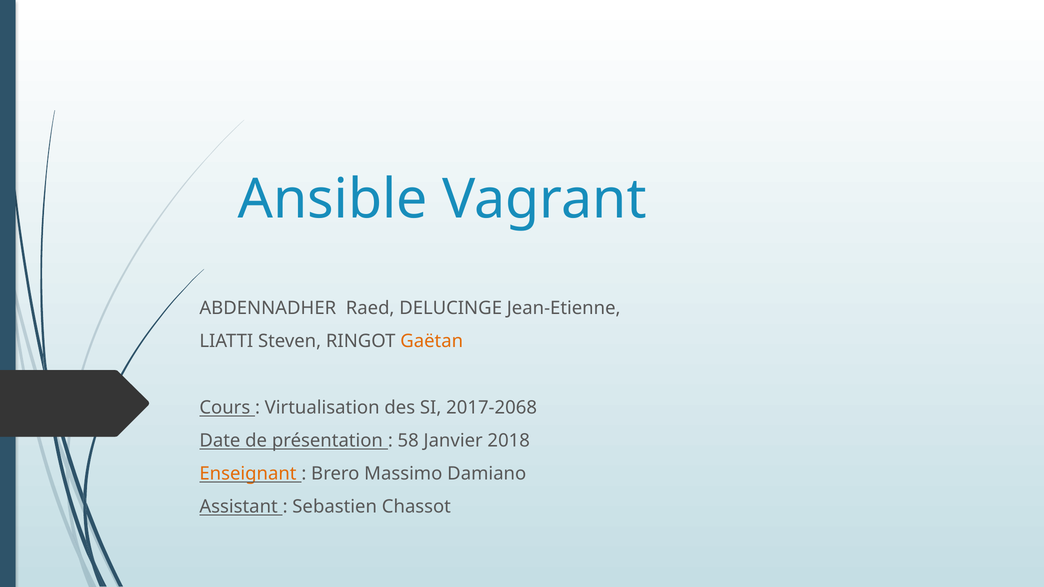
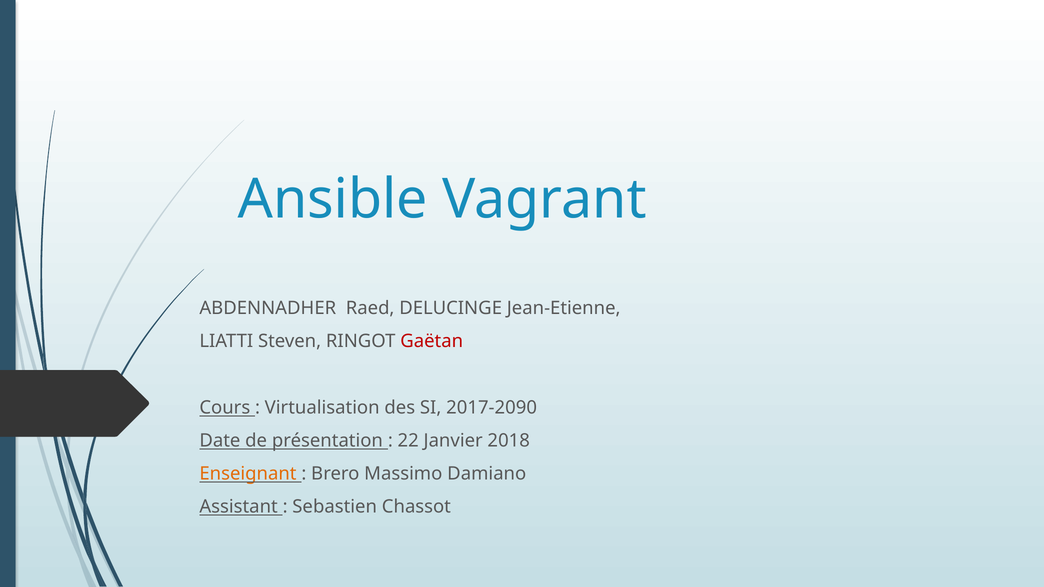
Gaëtan colour: orange -> red (432, 341)
2017-2068: 2017-2068 -> 2017-2090 (492, 408)
58: 58 -> 22 (408, 441)
